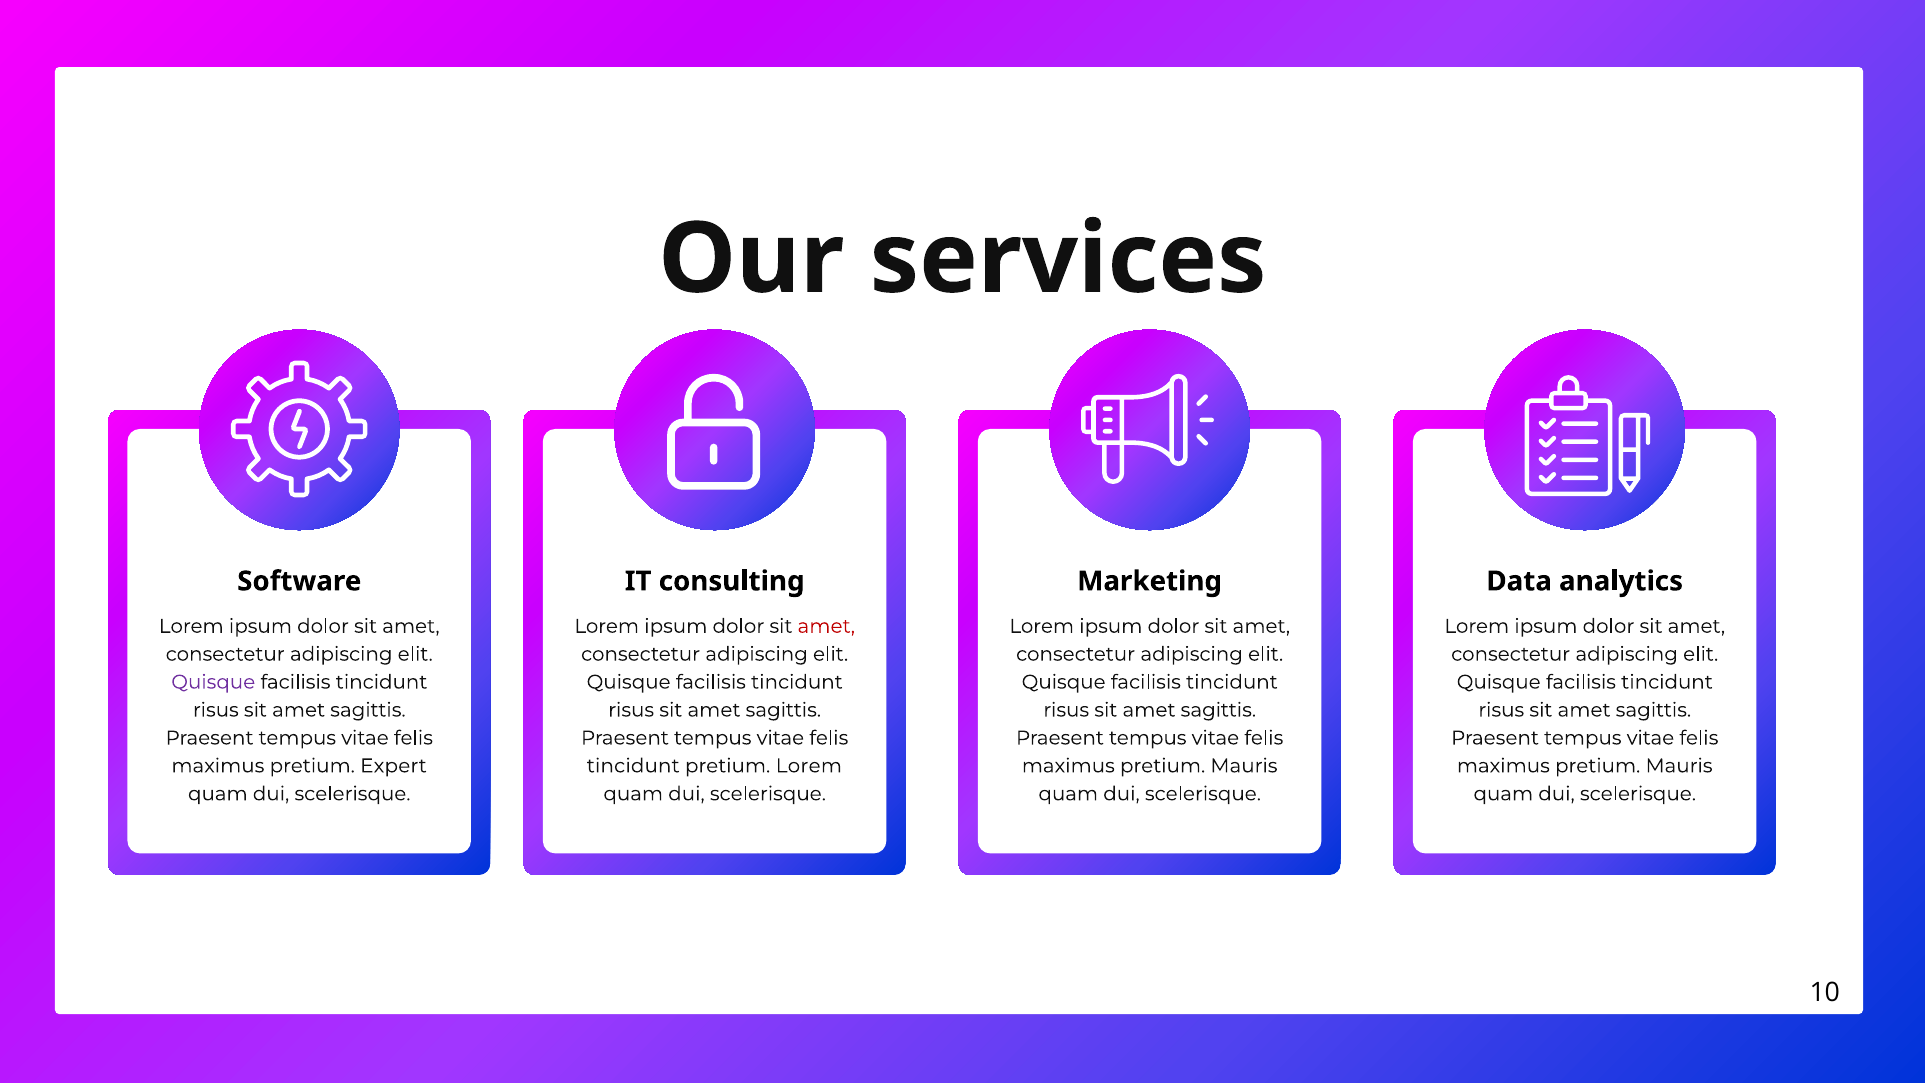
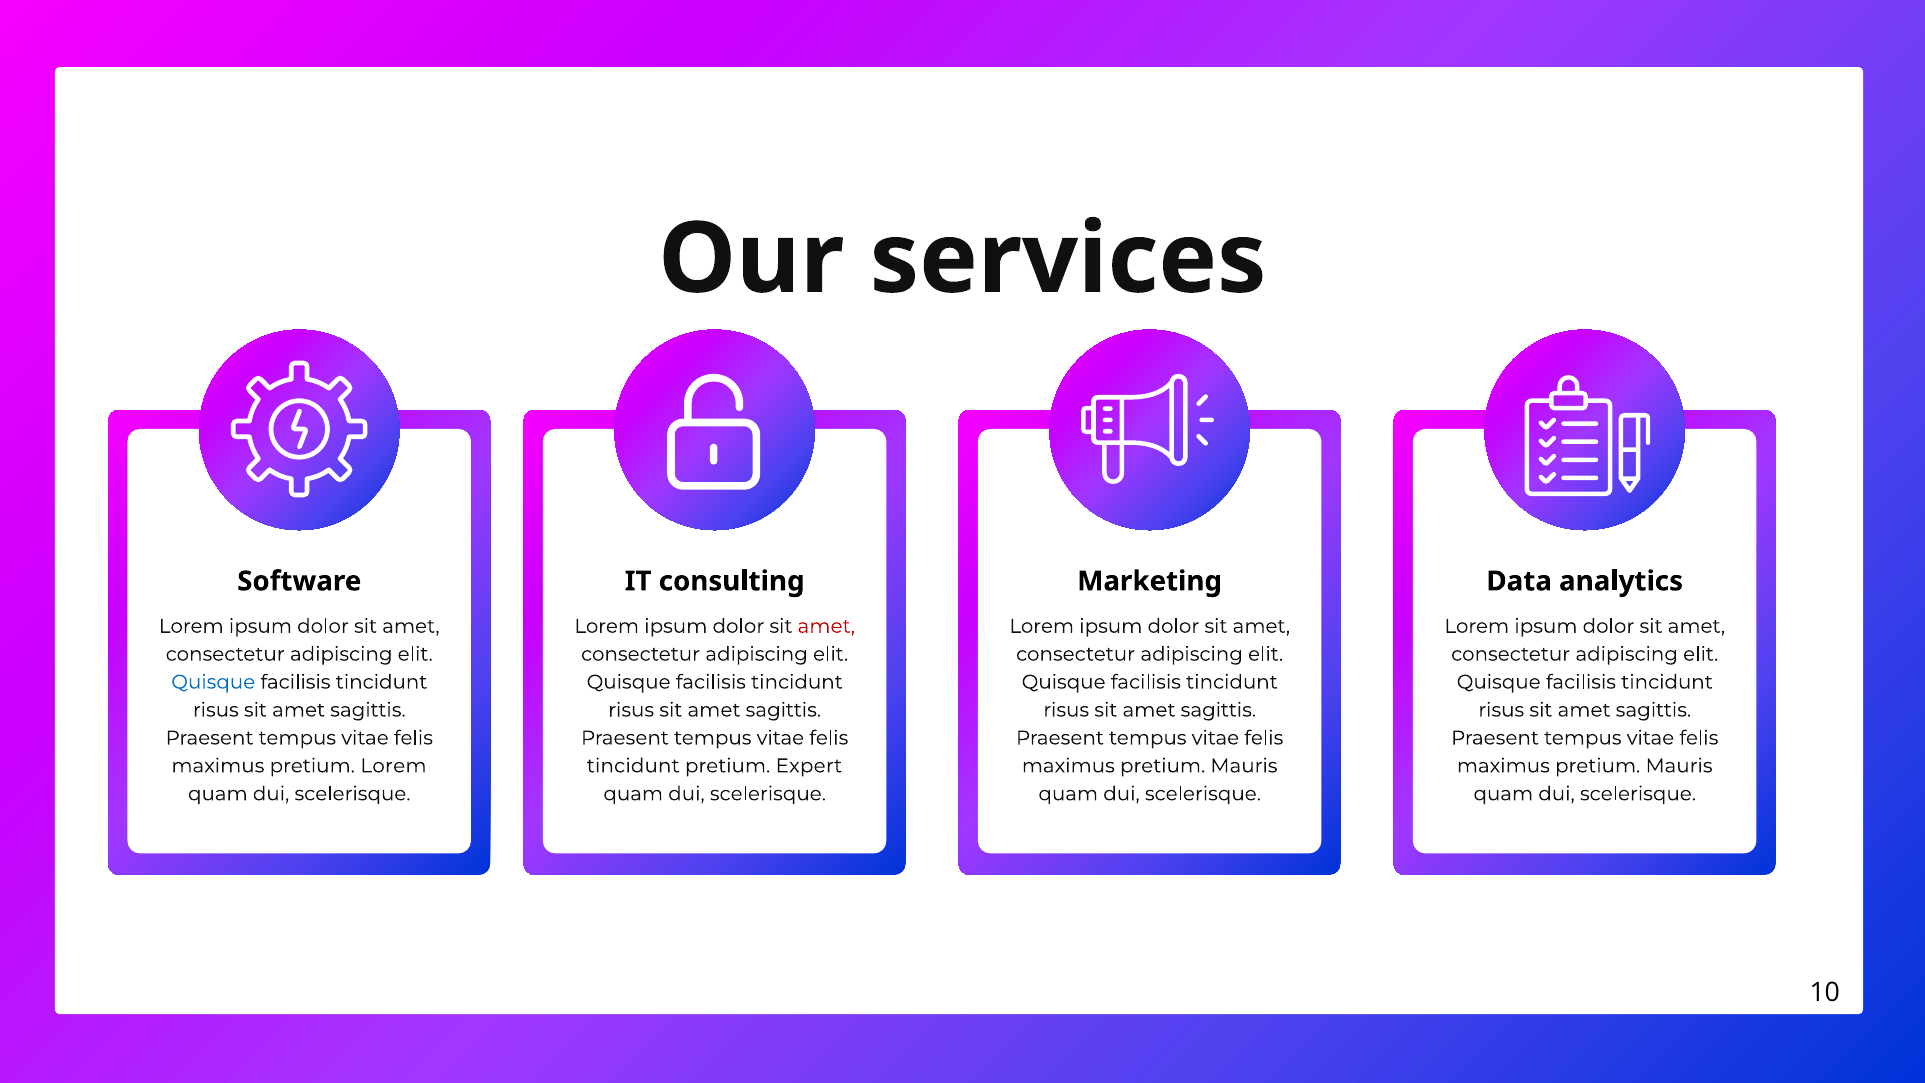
Quisque colour: purple -> blue (213, 682)
pretium Expert: Expert -> Lorem (393, 766)
pretium Lorem: Lorem -> Expert (809, 766)
